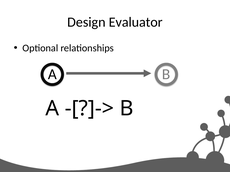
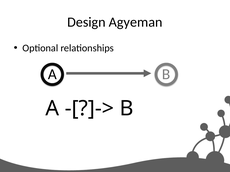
Evaluator: Evaluator -> Agyeman (136, 22)
